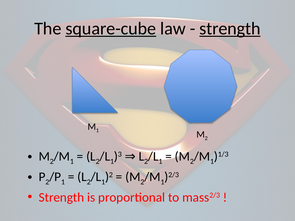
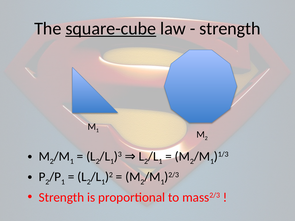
strength underline: present -> none (230, 29)
